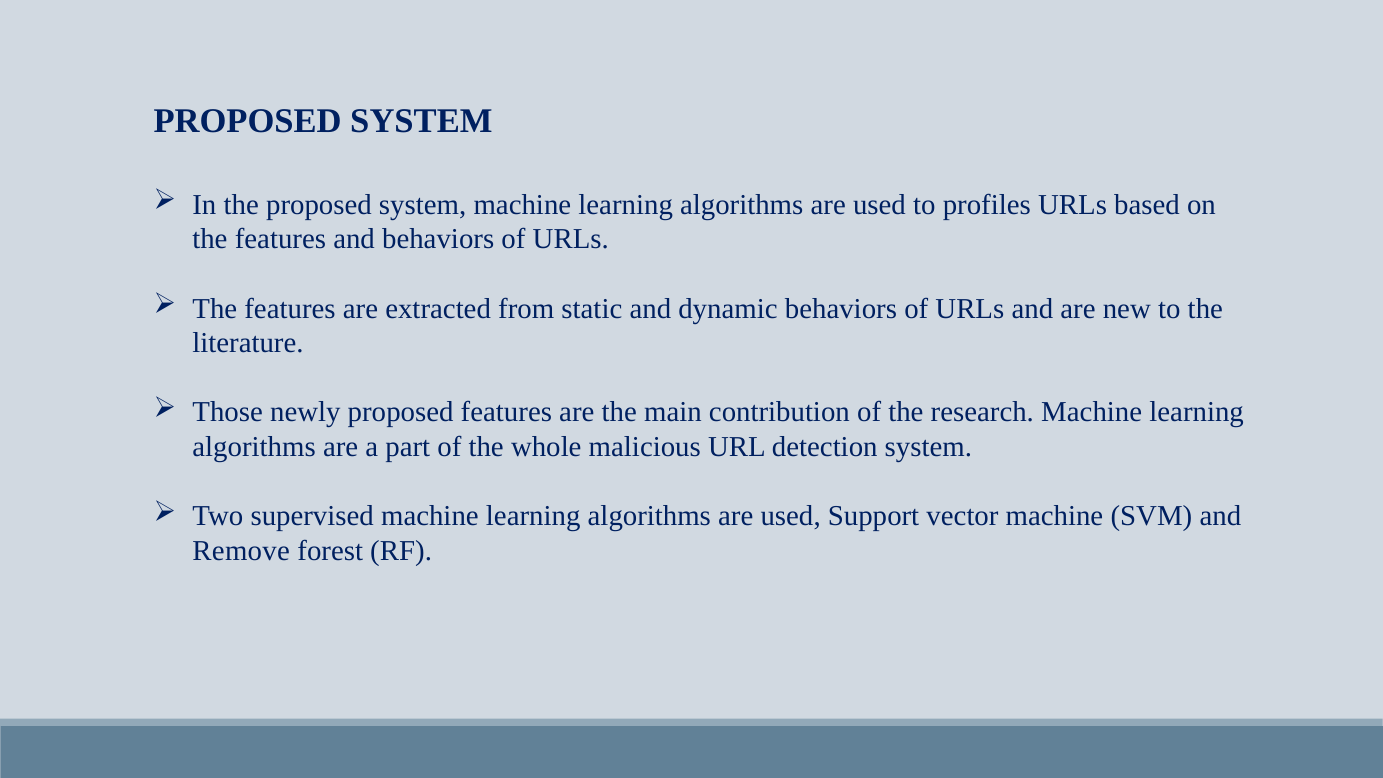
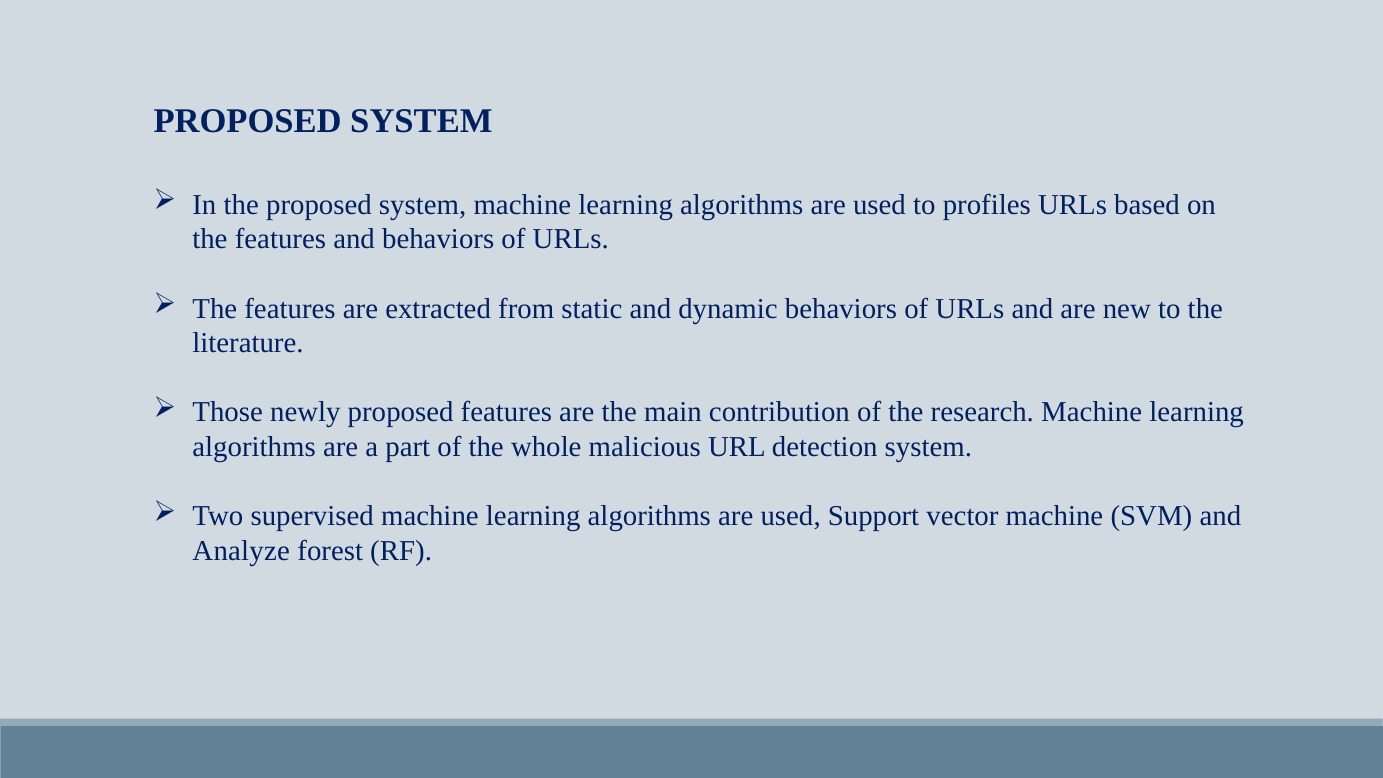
Remove: Remove -> Analyze (241, 551)
